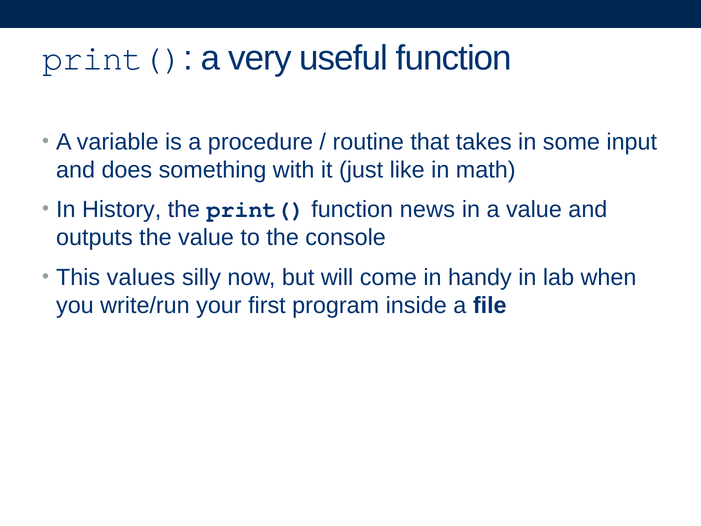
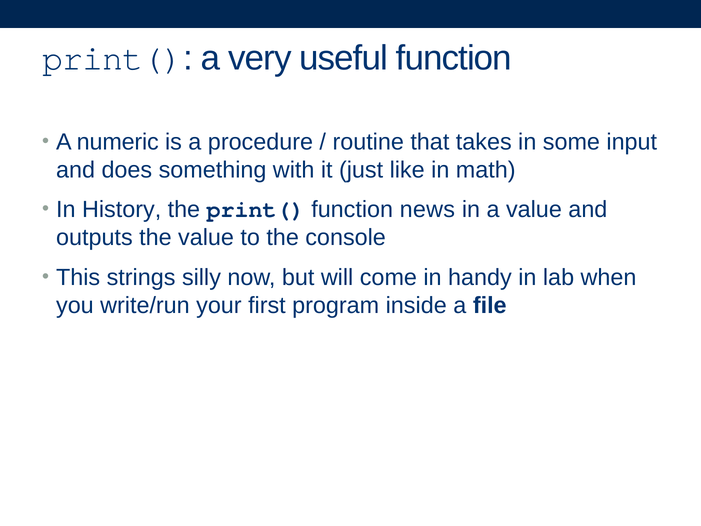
variable: variable -> numeric (118, 142)
values: values -> strings (141, 277)
